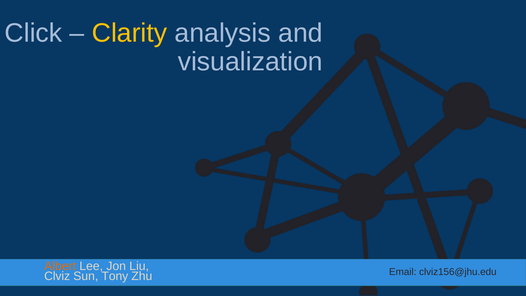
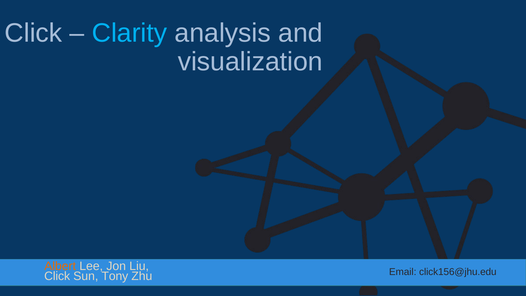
Clarity colour: yellow -> light blue (130, 33)
Clviz: Clviz -> Click (57, 276)
clviz156@jhu.edu: clviz156@jhu.edu -> click156@jhu.edu (458, 272)
